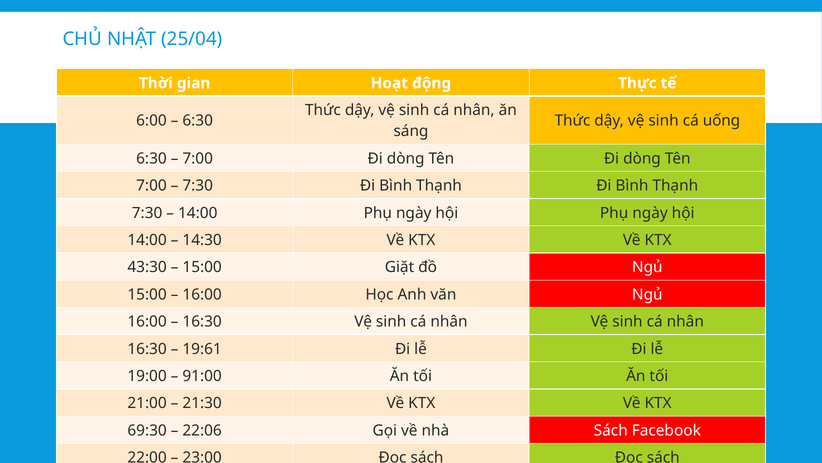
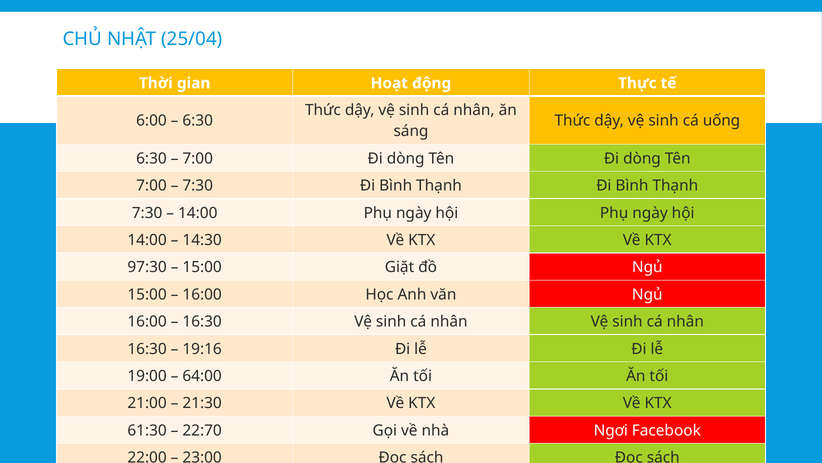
43:30: 43:30 -> 97:30 (147, 267)
19:61: 19:61 -> 19:16 (202, 348)
91:00: 91:00 -> 64:00 (202, 376)
69:30: 69:30 -> 61:30 (147, 430)
22:06: 22:06 -> 22:70 (202, 430)
nhà Sách: Sách -> Ngơi (611, 430)
